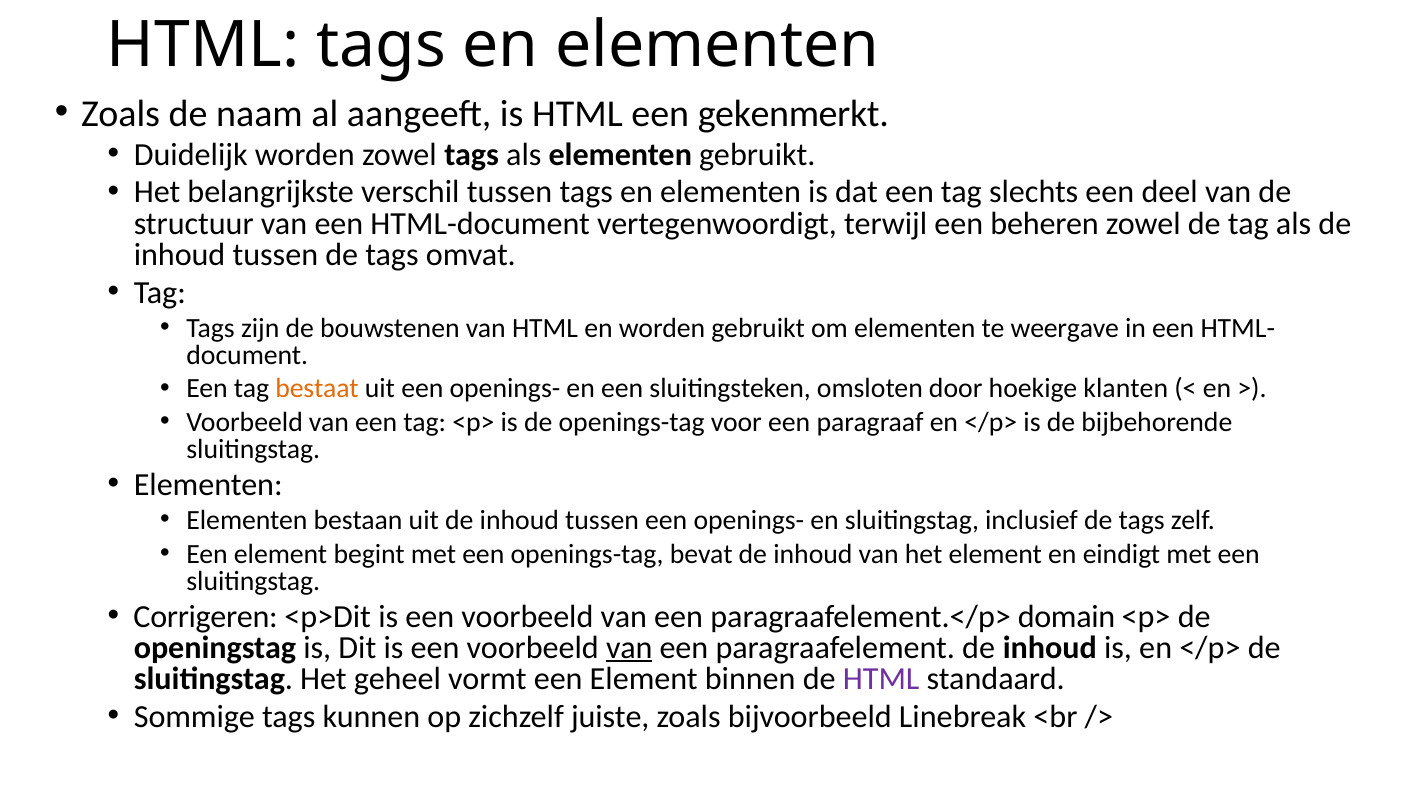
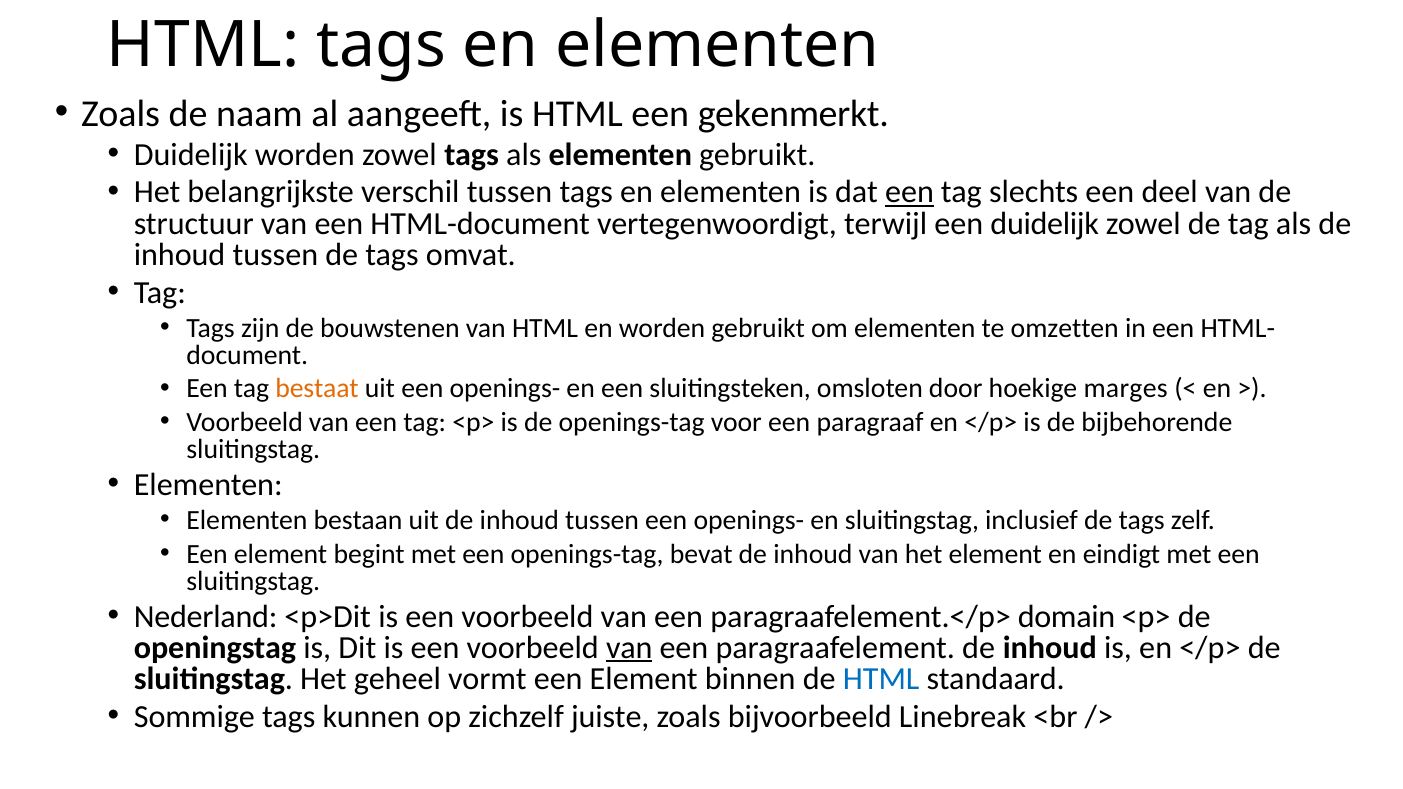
een underline: none -> present (909, 192)
een beheren: beheren -> duidelijk (1045, 223)
weergave: weergave -> omzetten (1065, 328)
klanten: klanten -> marges (1126, 389)
Corrigeren: Corrigeren -> Nederland (206, 617)
HTML colour: purple -> blue (881, 679)
